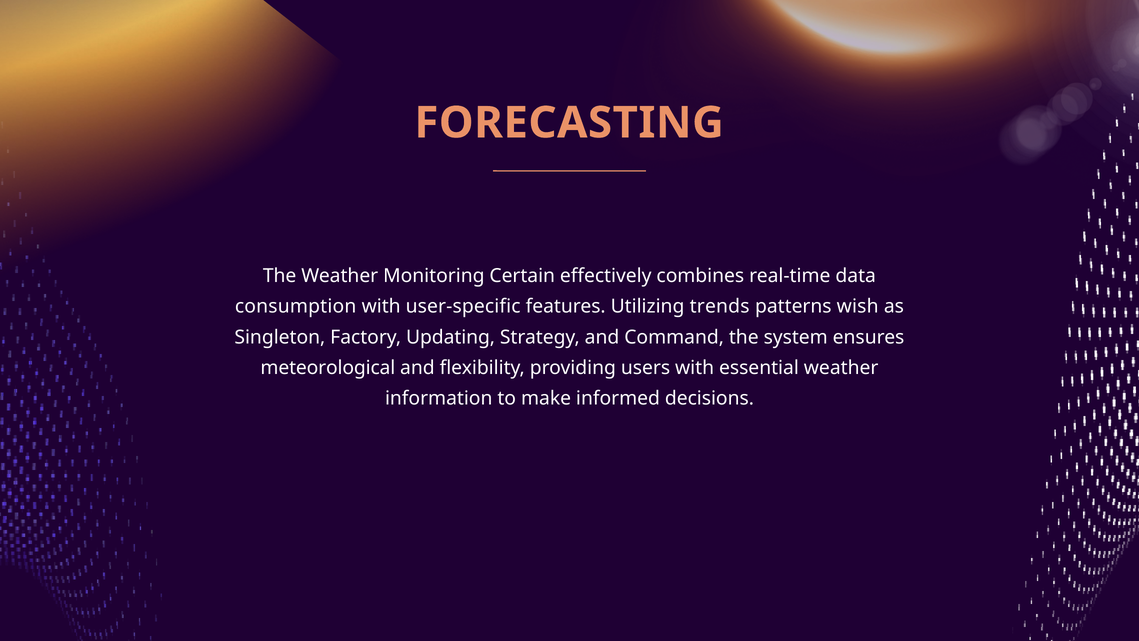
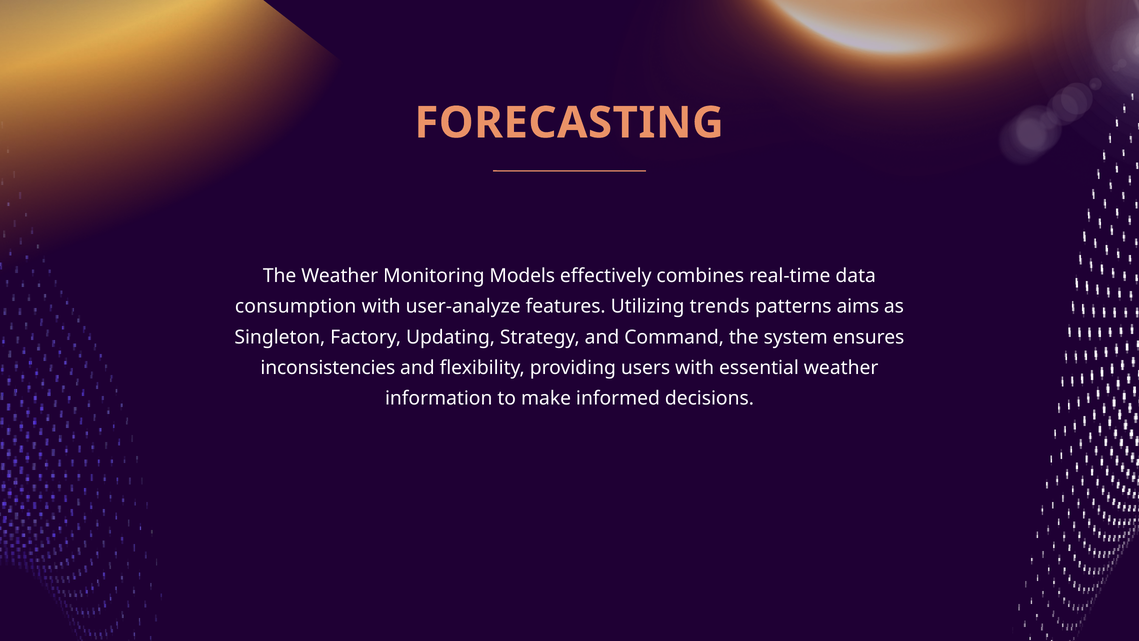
Certain: Certain -> Models (522, 276)
user-specific: user-specific -> user-analyze (463, 306)
wish: wish -> aims (858, 306)
meteorological: meteorological -> inconsistencies (328, 368)
